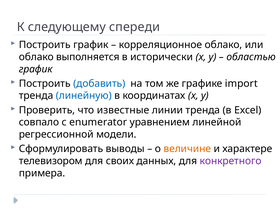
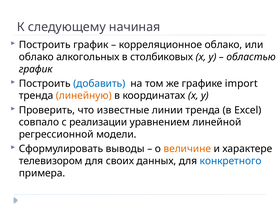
спереди: спереди -> начиная (135, 27)
выполняется: выполняется -> алкогольных (88, 57)
исторически: исторически -> столбиковых (162, 57)
линейную colour: blue -> orange (84, 96)
enumerator: enumerator -> реализации (98, 122)
конкретного colour: purple -> blue (231, 161)
